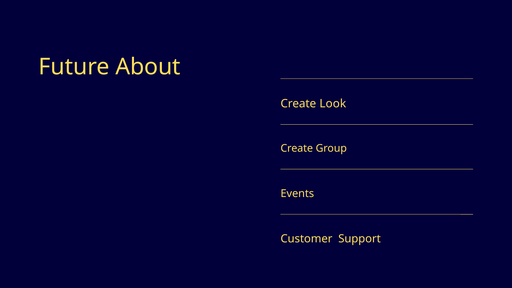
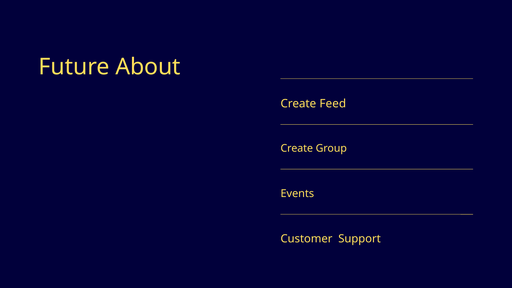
Look: Look -> Feed (333, 104)
